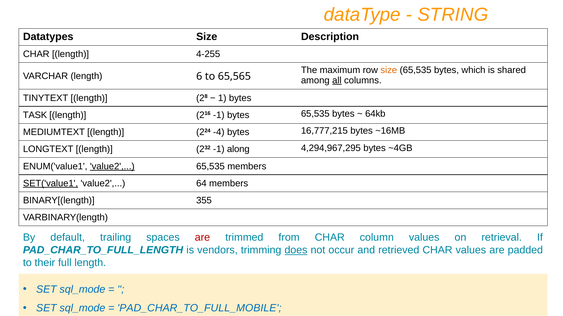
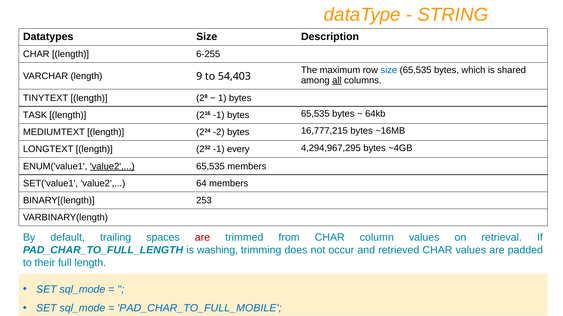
4-255: 4-255 -> 6-255 (208, 54)
size colour: orange -> blue (389, 70)
6: 6 -> 9 (199, 77)
65,565: 65,565 -> 54,403 (234, 77)
-4: -4 -> -2 (219, 132)
along: along -> every (238, 149)
SET('value1 underline: present -> none (51, 184)
355: 355 -> 253 (204, 201)
vendors: vendors -> washing (217, 251)
does underline: present -> none (296, 251)
